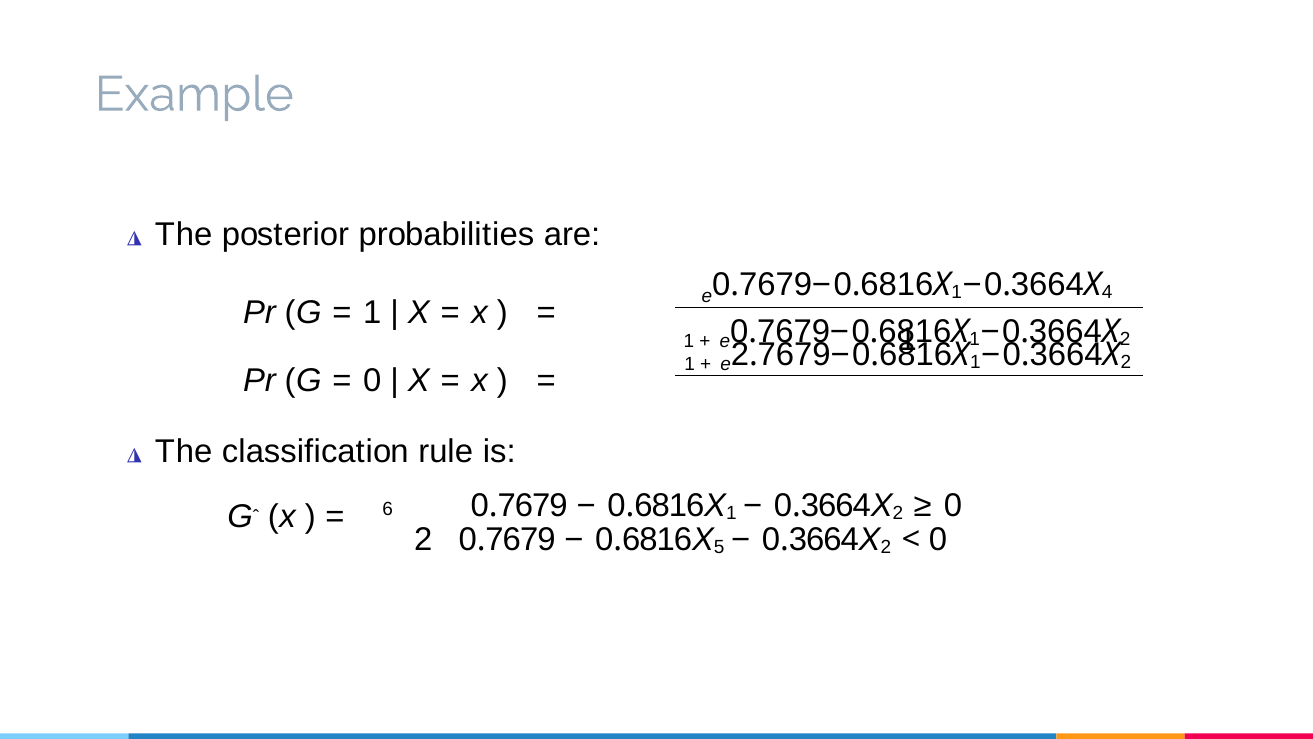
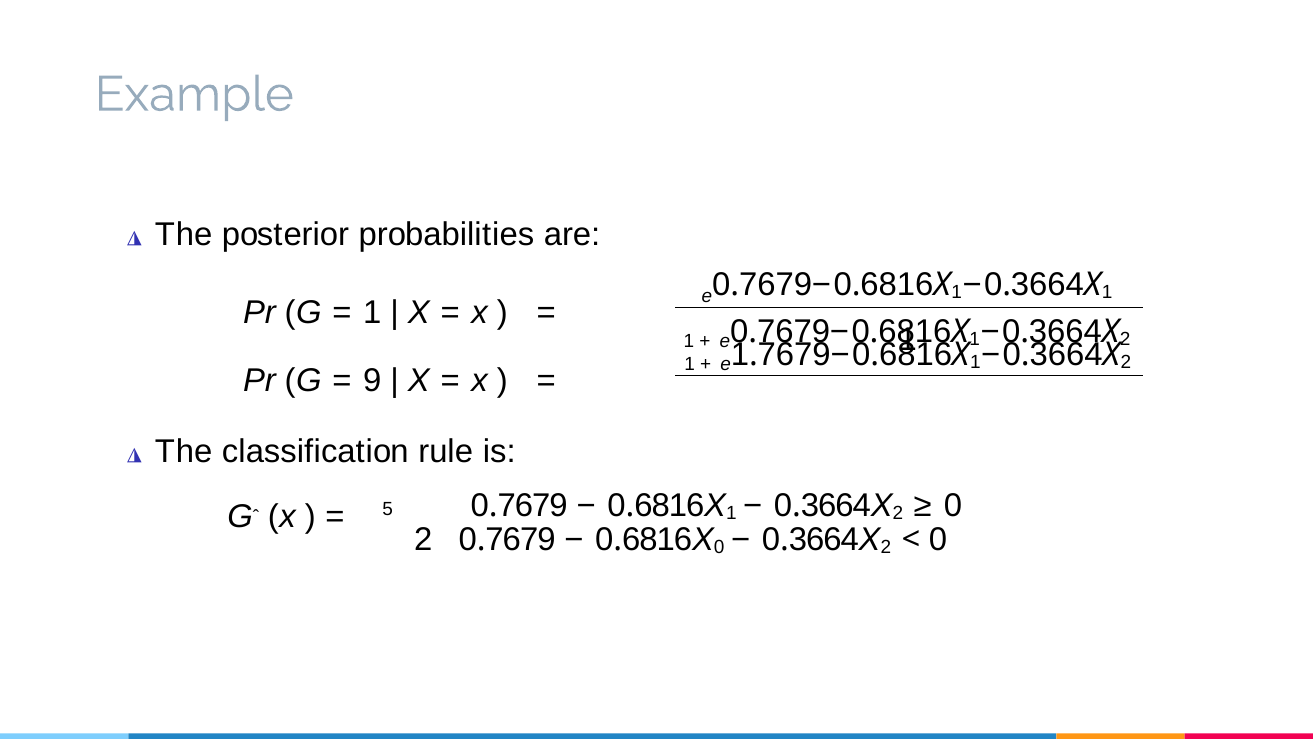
4: 4 -> 1 (1107, 292)
2: 2 -> 1 (740, 355)
0: 0 -> 9 (372, 380)
6: 6 -> 5 (388, 509)
5: 5 -> 0 (719, 547)
